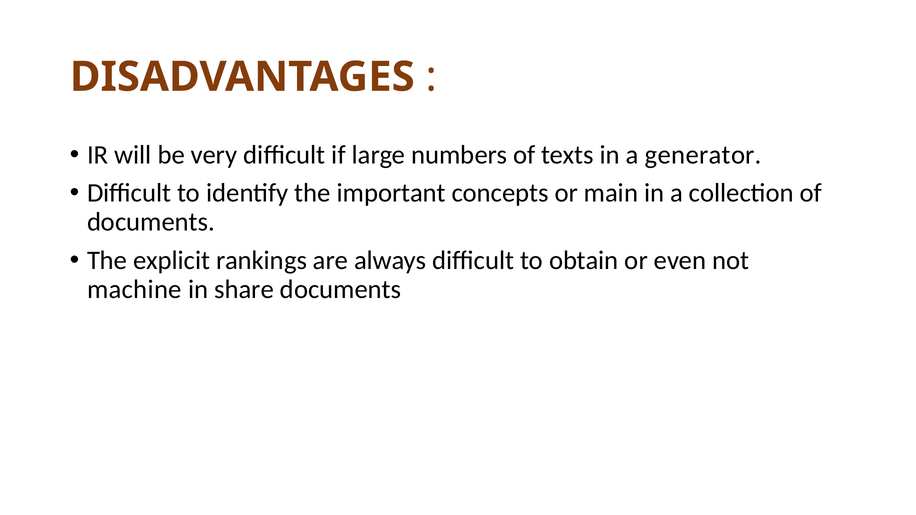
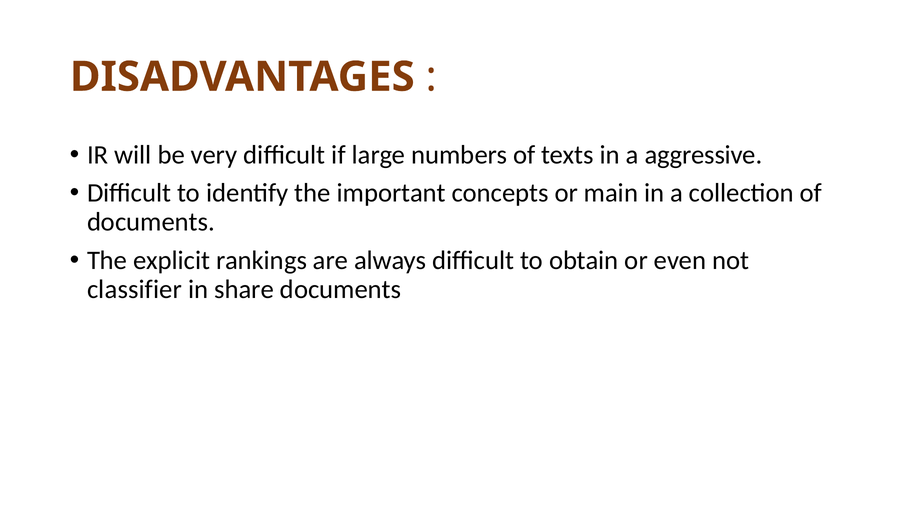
generator: generator -> aggressive (704, 155)
machine: machine -> classifier (135, 289)
